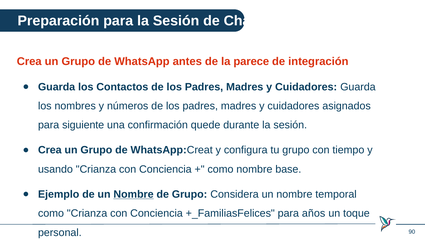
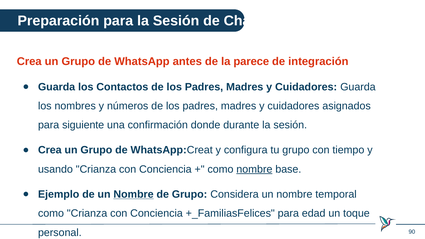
quede: quede -> donde (206, 125)
nombre underline: none -> present (254, 169)
años: años -> edad (314, 213)
